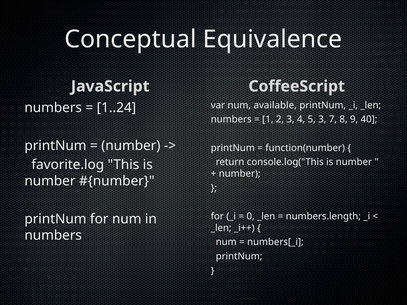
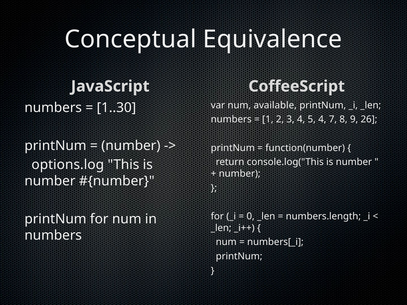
1..24: 1..24 -> 1..30 (116, 108)
5 3: 3 -> 4 (322, 120)
40: 40 -> 26 (369, 120)
favorite.log: favorite.log -> options.log (68, 165)
